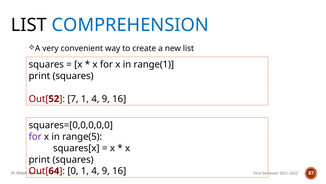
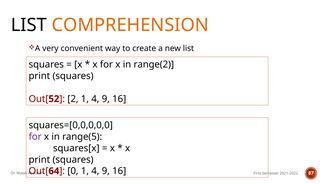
COMPREHENSION colour: blue -> orange (130, 25)
range(1: range(1 -> range(2 (154, 64)
7: 7 -> 2 (73, 99)
